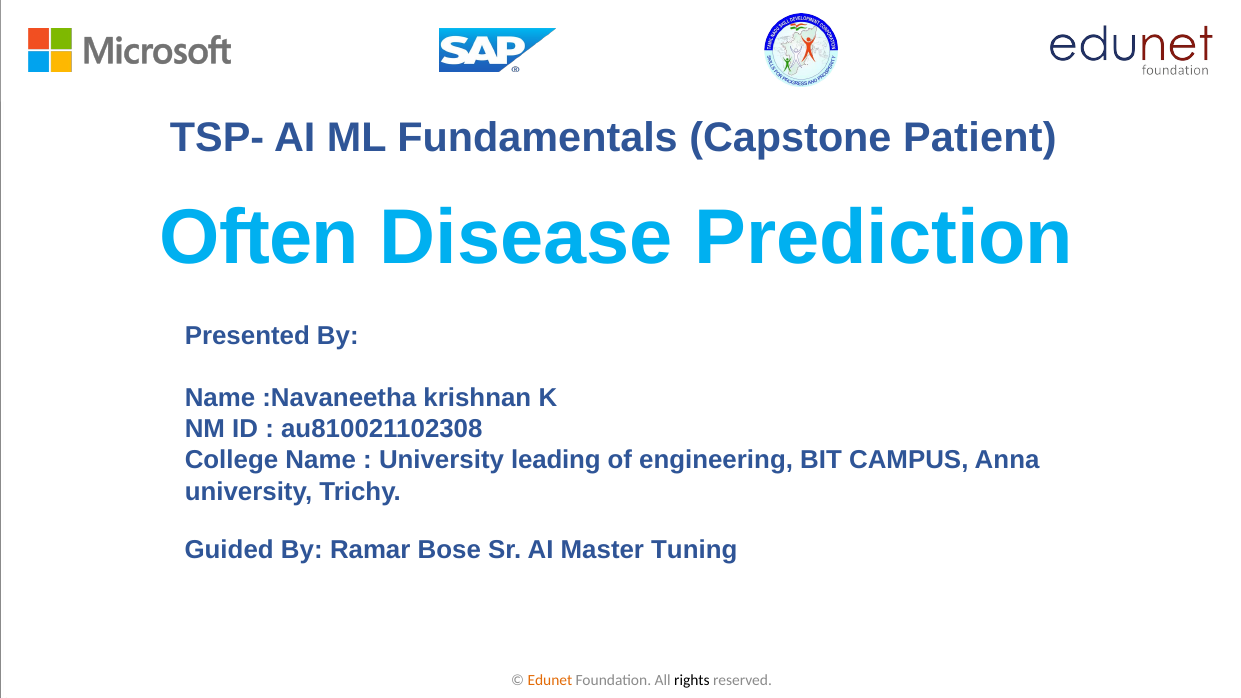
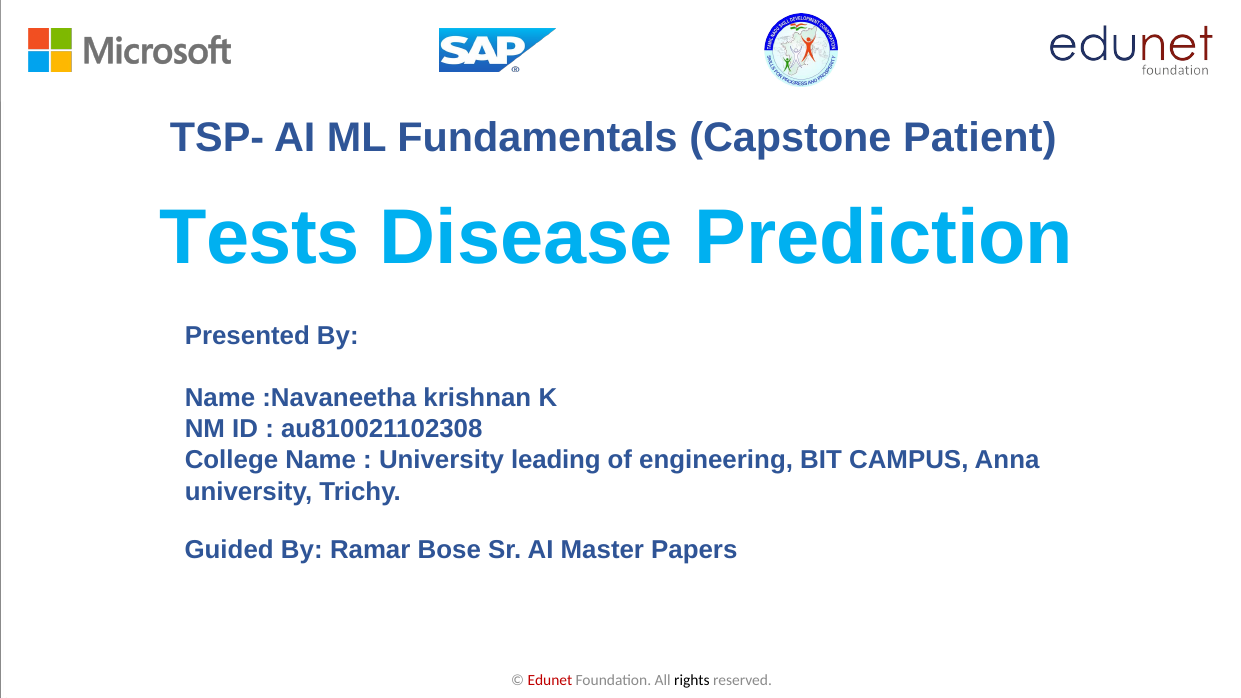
Often: Often -> Tests (259, 238)
Tuning: Tuning -> Papers (694, 550)
Edunet colour: orange -> red (550, 681)
